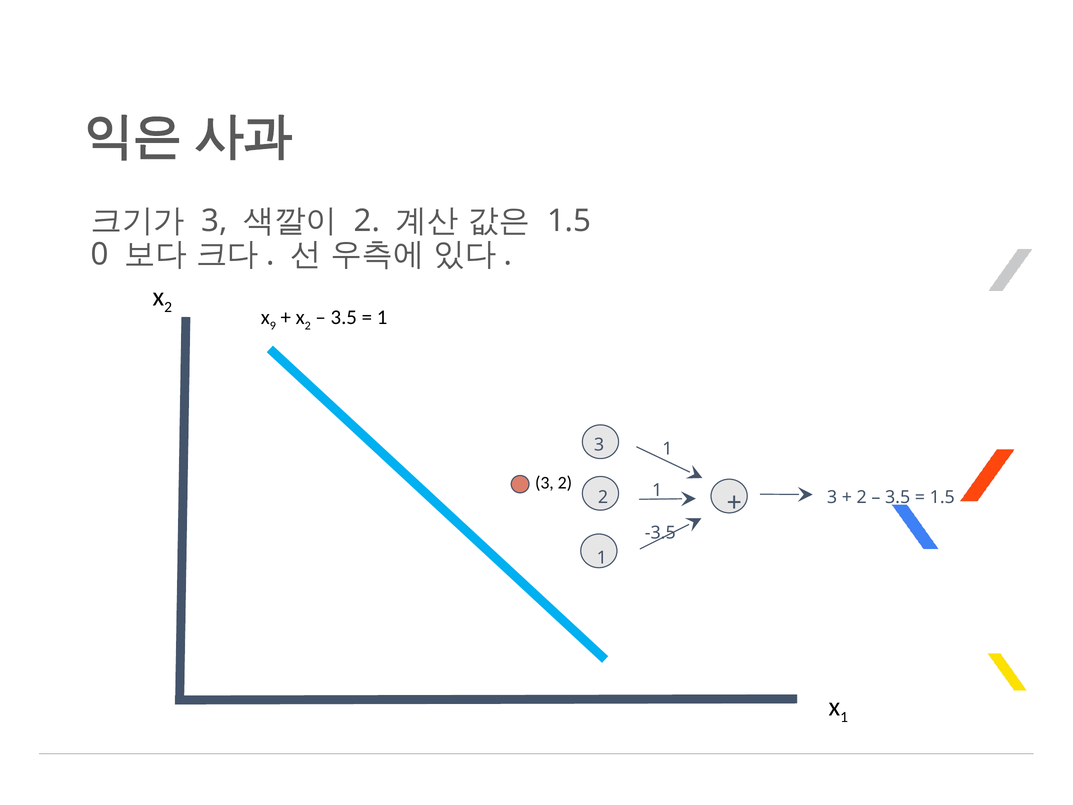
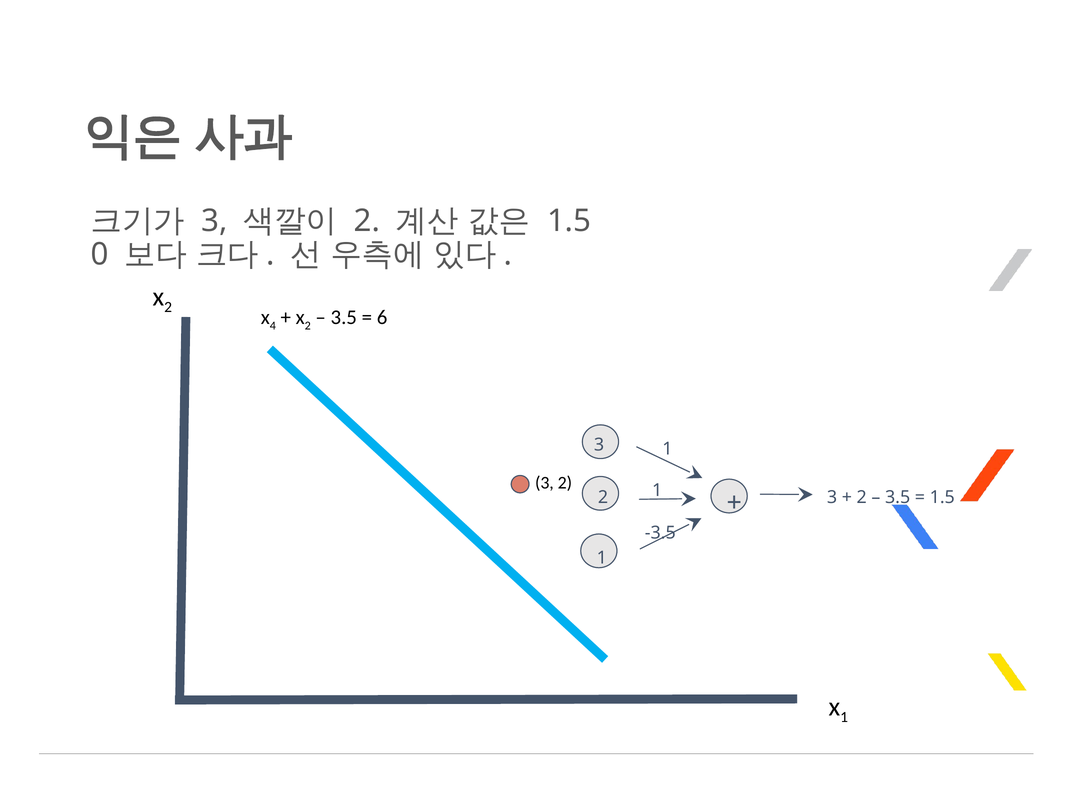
9: 9 -> 4 (273, 326)
1: 1 -> 6 (382, 317)
